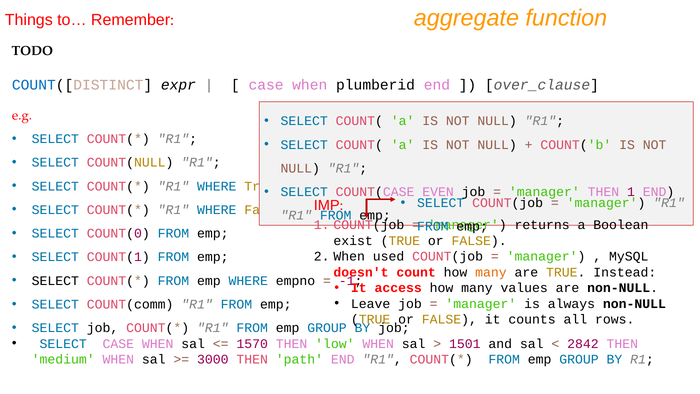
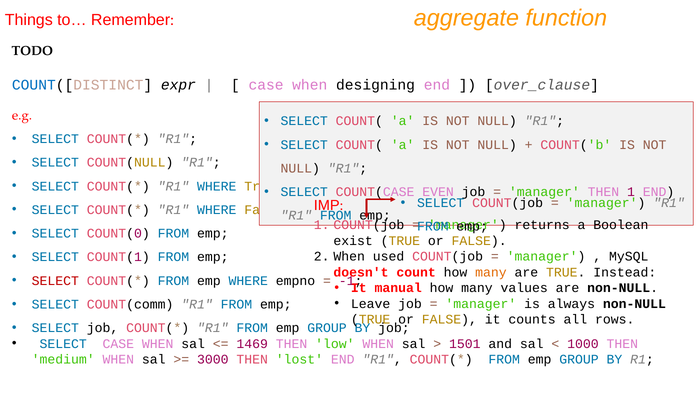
plumberid: plumberid -> designing (376, 85)
SELECT colour: black -> red (55, 281)
access: access -> manual (398, 288)
1570: 1570 -> 1469 (252, 344)
2842: 2842 -> 1000 (583, 344)
path: path -> lost (299, 359)
